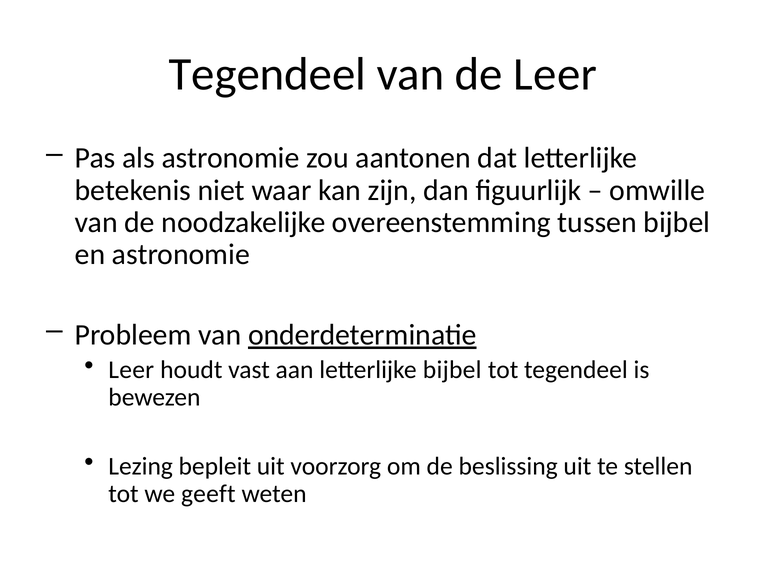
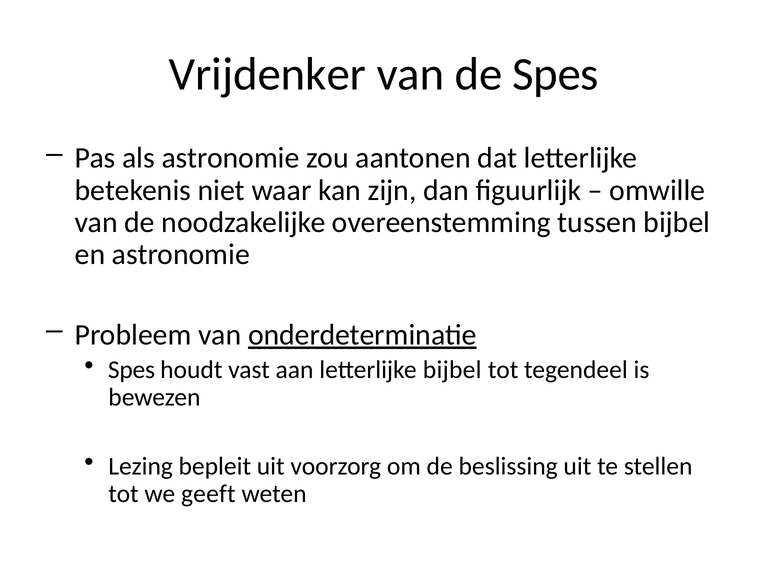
Tegendeel: Tegendeel -> Vrijdenker (267, 74)
de Leer: Leer -> Spes (556, 74)
Leer: Leer -> Spes (131, 370)
